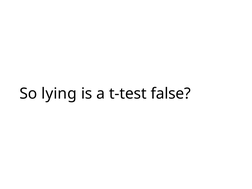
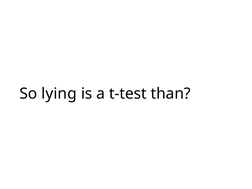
false: false -> than (171, 94)
